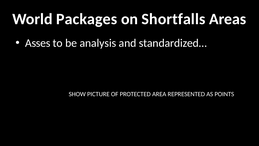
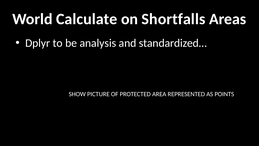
Packages: Packages -> Calculate (87, 19)
Asses: Asses -> Dplyr (38, 43)
